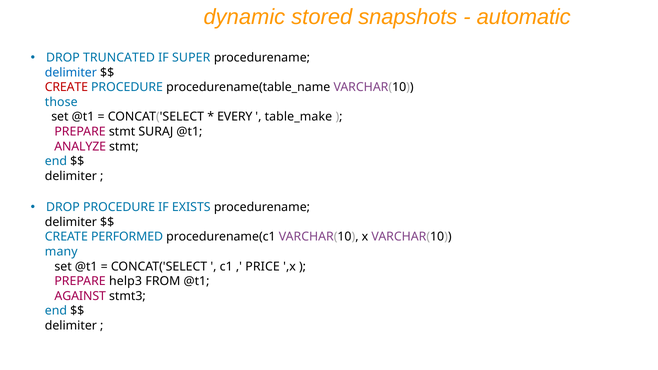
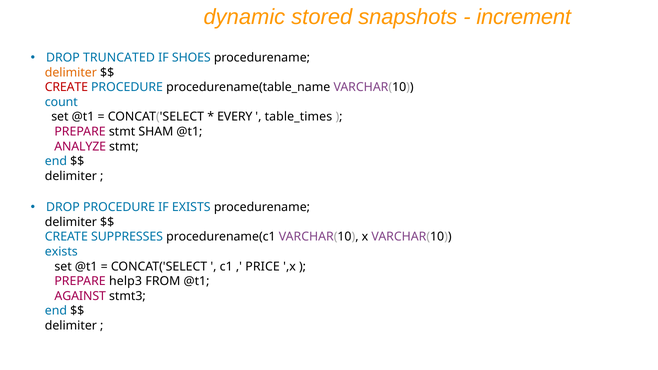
automatic: automatic -> increment (524, 17)
SUPER: SUPER -> SHOES (191, 58)
delimiter colour: blue -> orange (71, 72)
those: those -> count (61, 102)
table_make: table_make -> table_times (298, 117)
SURAJ: SURAJ -> SHAM (156, 132)
PERFORMED: PERFORMED -> SUPPRESSES (127, 237)
many: many -> exists (61, 252)
